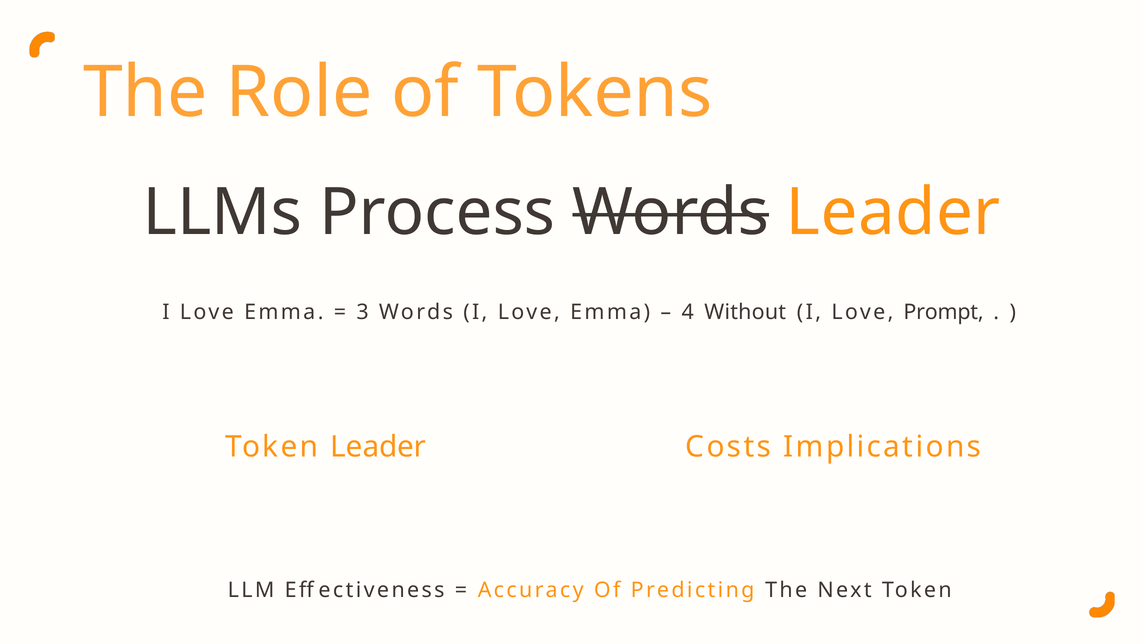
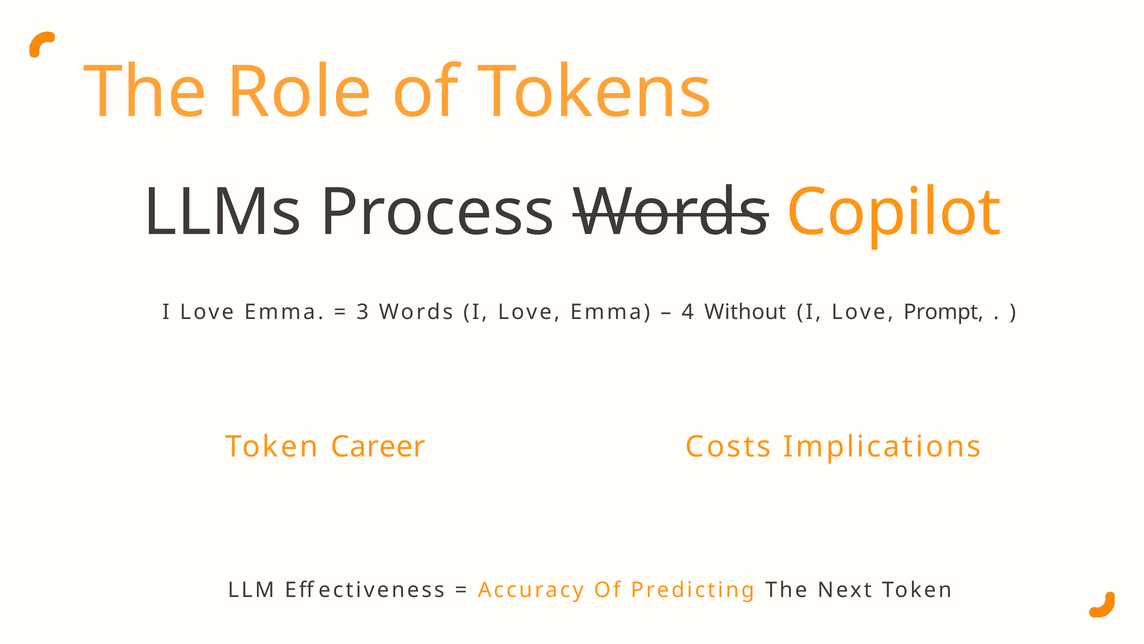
Words Leader: Leader -> Copilot (894, 212)
Token Leader: Leader -> Career (378, 447)
